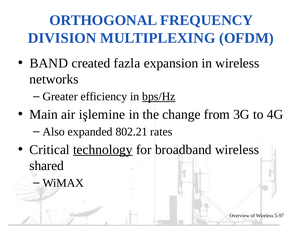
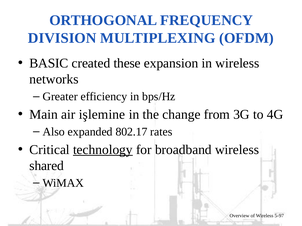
BAND: BAND -> BASIC (49, 63)
fazla: fazla -> these (127, 63)
bps/Hz underline: present -> none (159, 97)
802.21: 802.21 -> 802.17 (131, 132)
